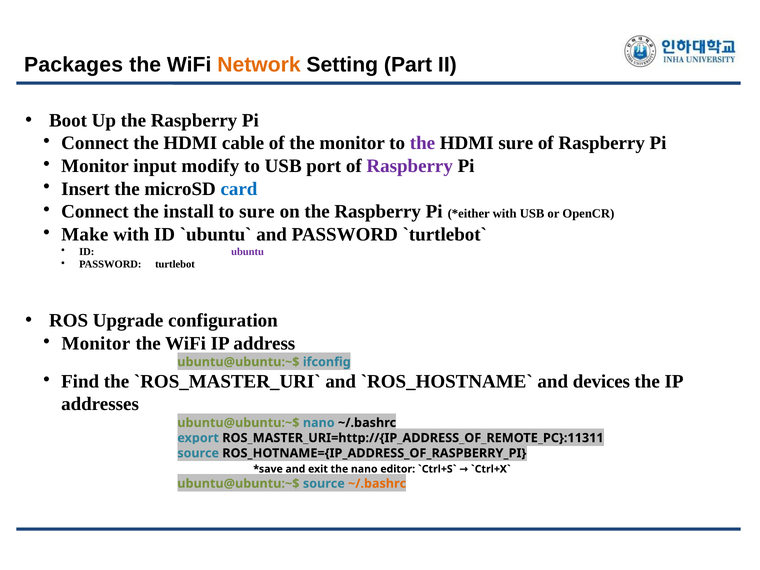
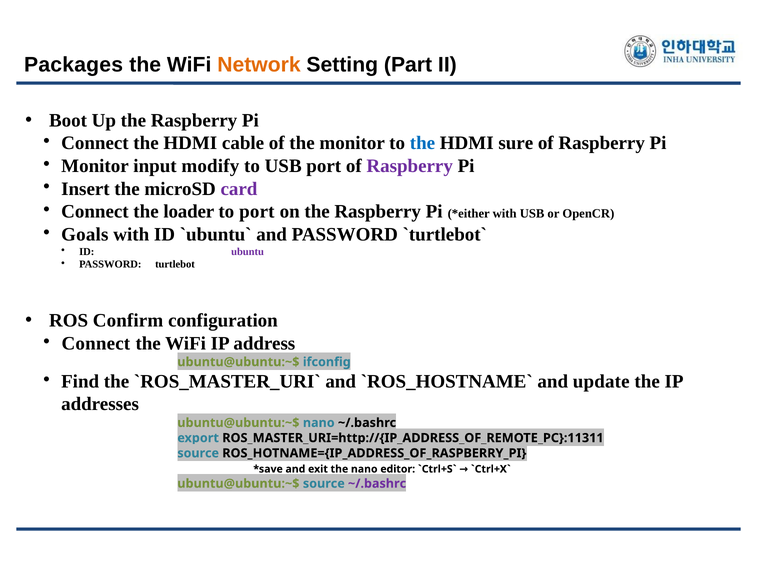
the colour: purple -> blue (422, 143)
card colour: blue -> purple (239, 189)
install: install -> loader (189, 212)
to sure: sure -> port (257, 212)
Make: Make -> Goals (85, 234)
Upgrade: Upgrade -> Confirm (128, 321)
Monitor: Monitor -> Connect (96, 343)
devices: devices -> update (601, 381)
~/.bashrc colour: orange -> purple (377, 484)
